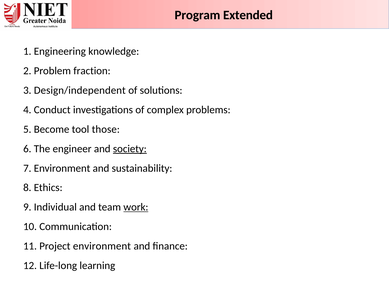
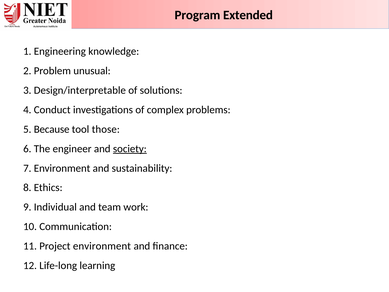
fraction: fraction -> unusual (92, 71)
Design/independent: Design/independent -> Design/interpretable (80, 90)
Become: Become -> Because (52, 129)
work underline: present -> none (136, 207)
